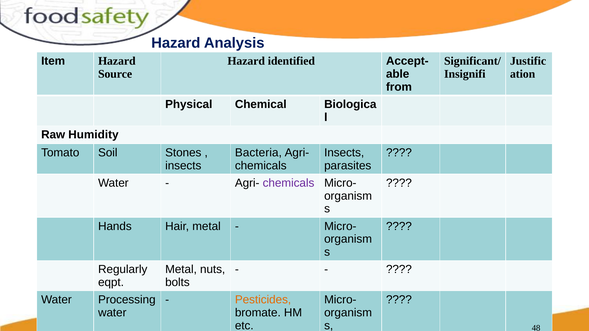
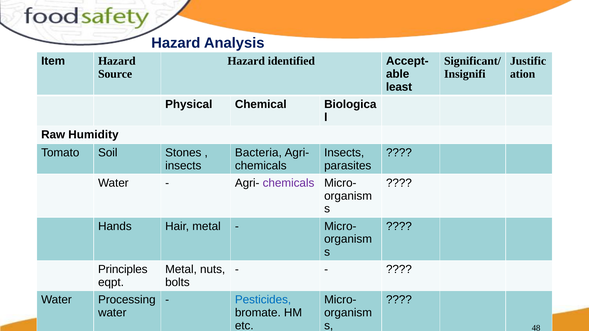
from: from -> least (399, 87)
Regularly: Regularly -> Principles (123, 270)
Pesticides colour: orange -> blue (263, 300)
